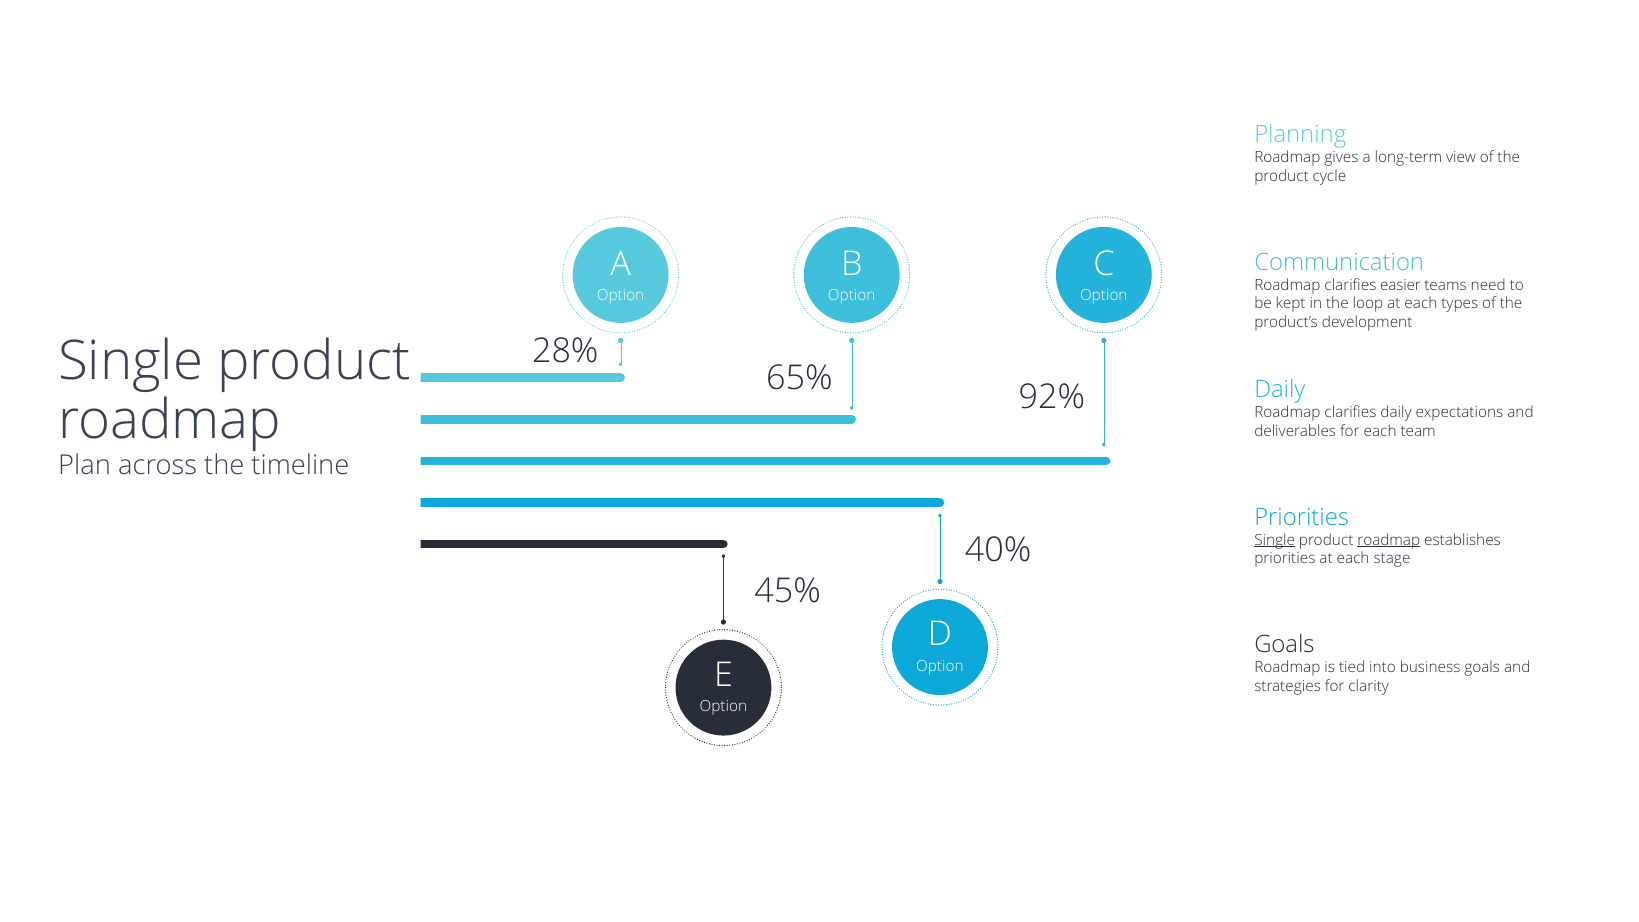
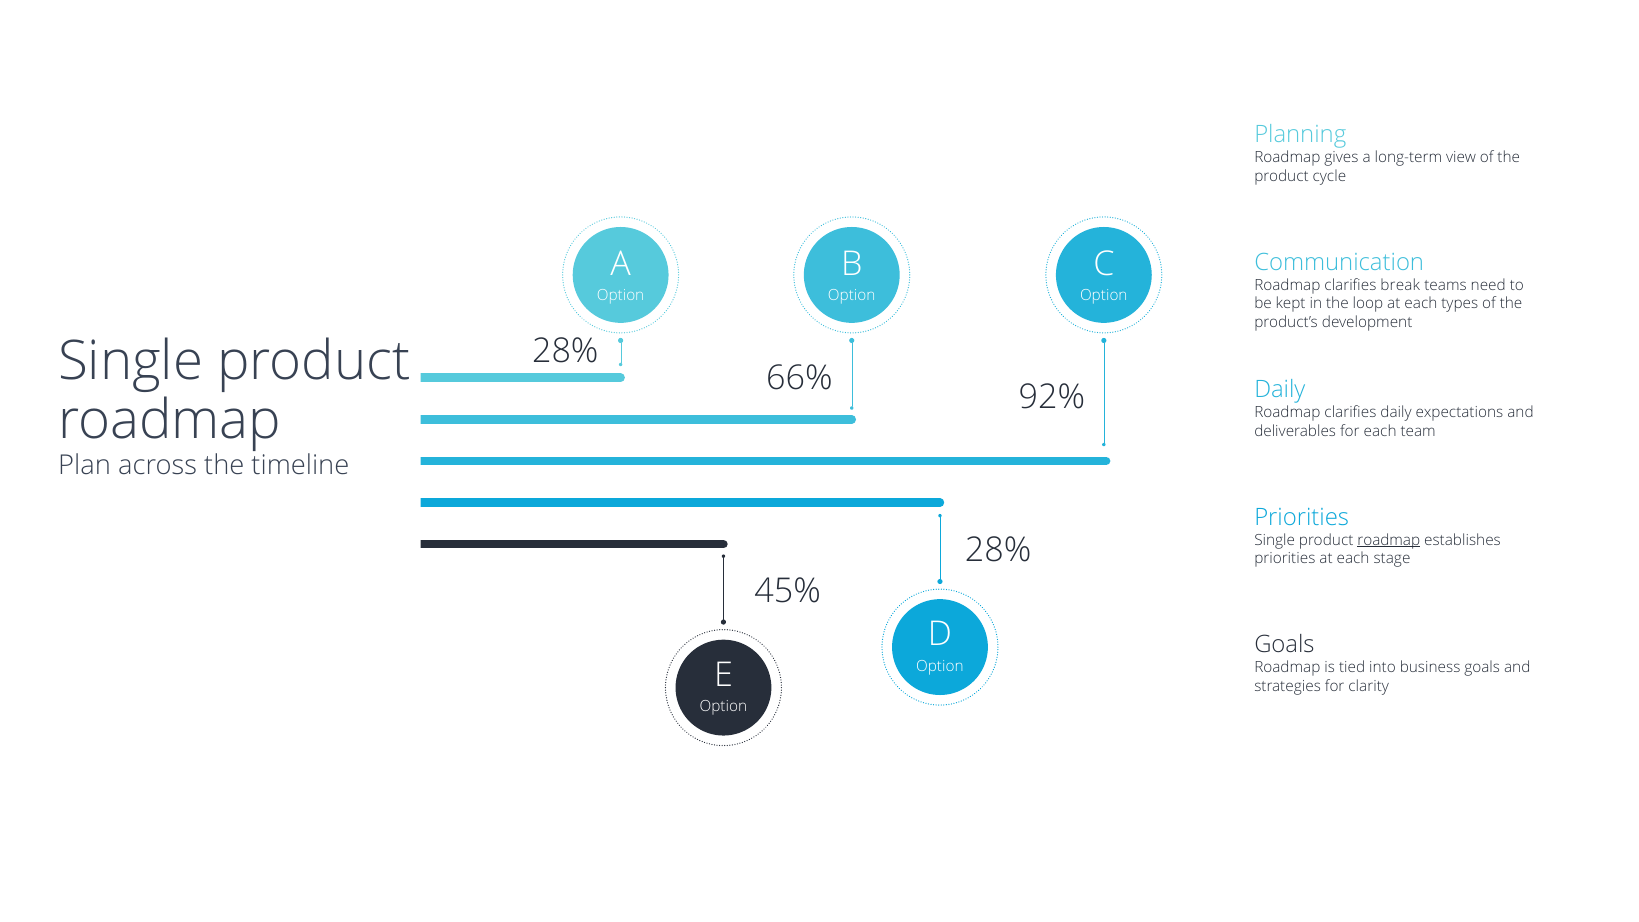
easier: easier -> break (1400, 285)
65%: 65% -> 66% (799, 378)
Single underline: present -> none (1275, 540)
40%: 40% -> 28% (998, 550)
